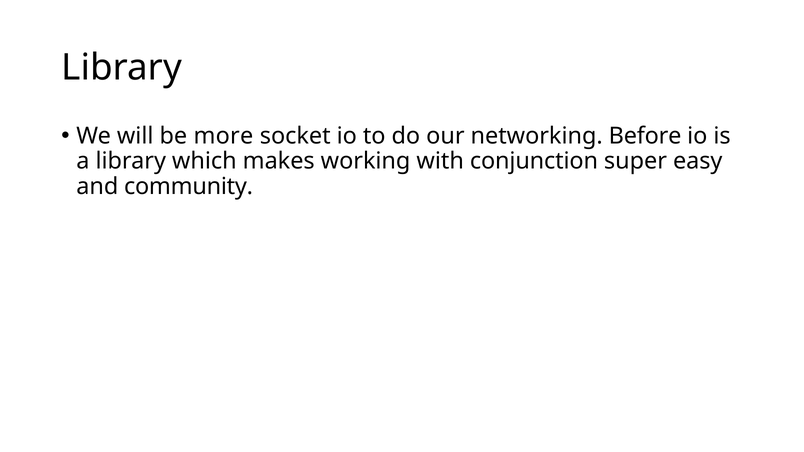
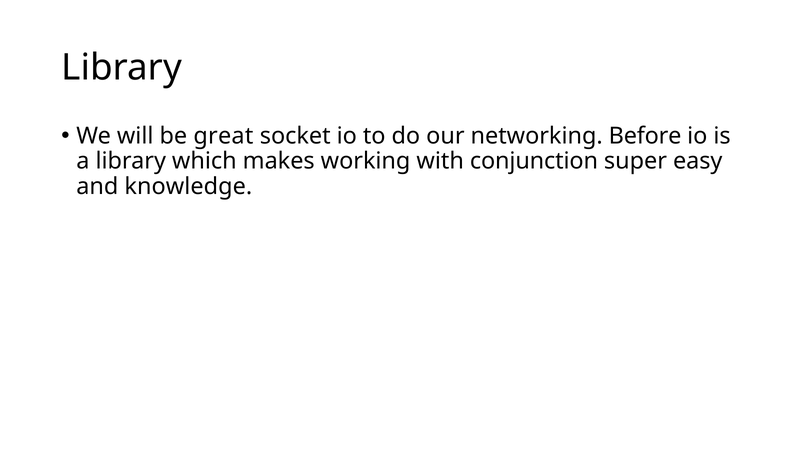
more: more -> great (223, 136)
community: community -> knowledge (188, 187)
